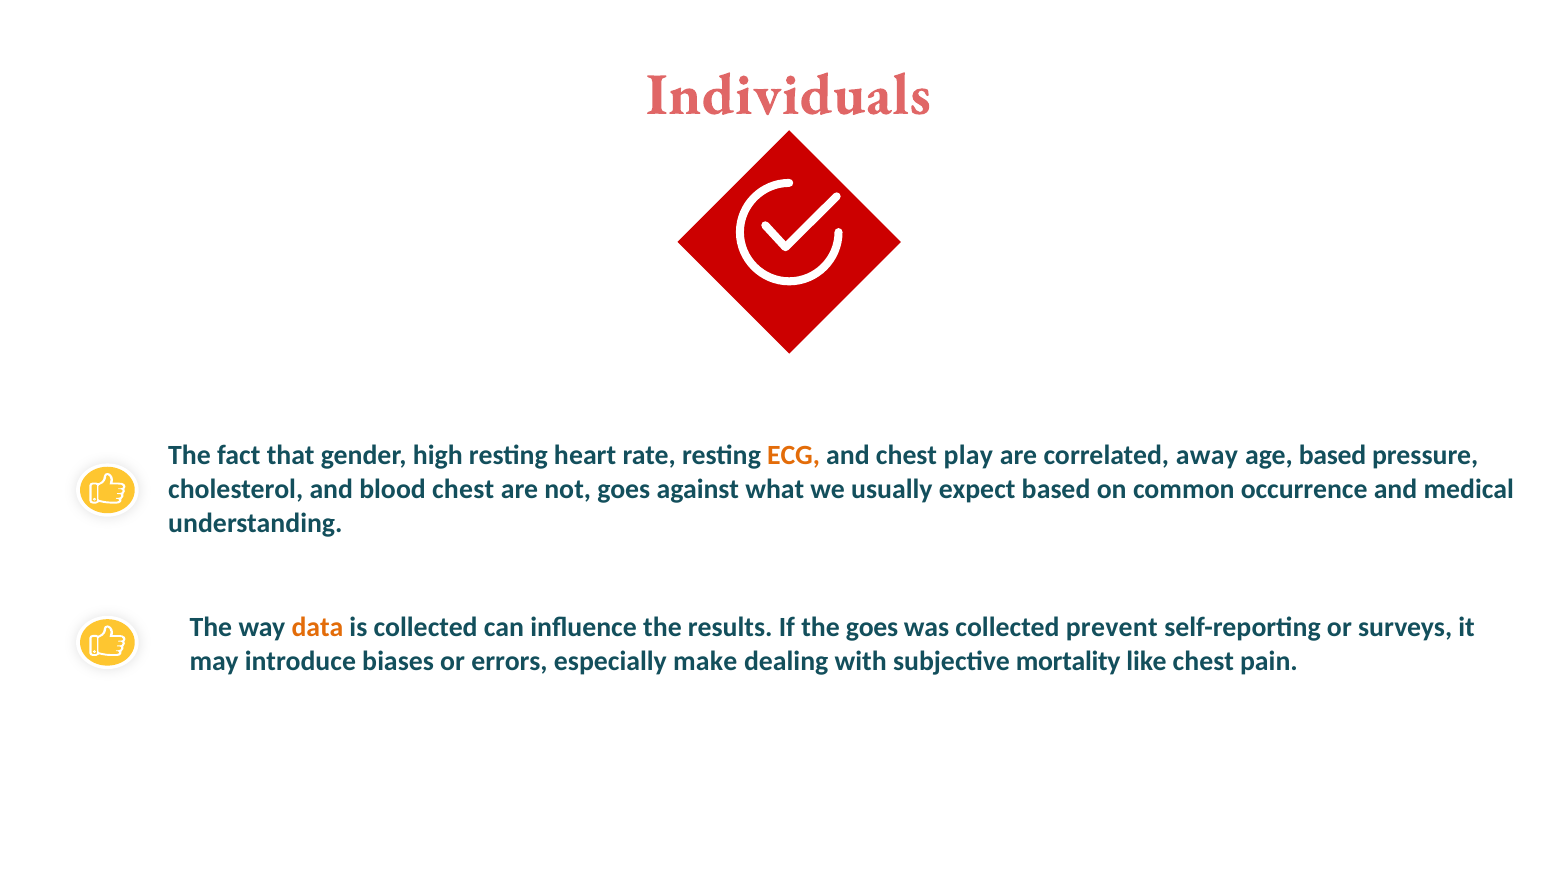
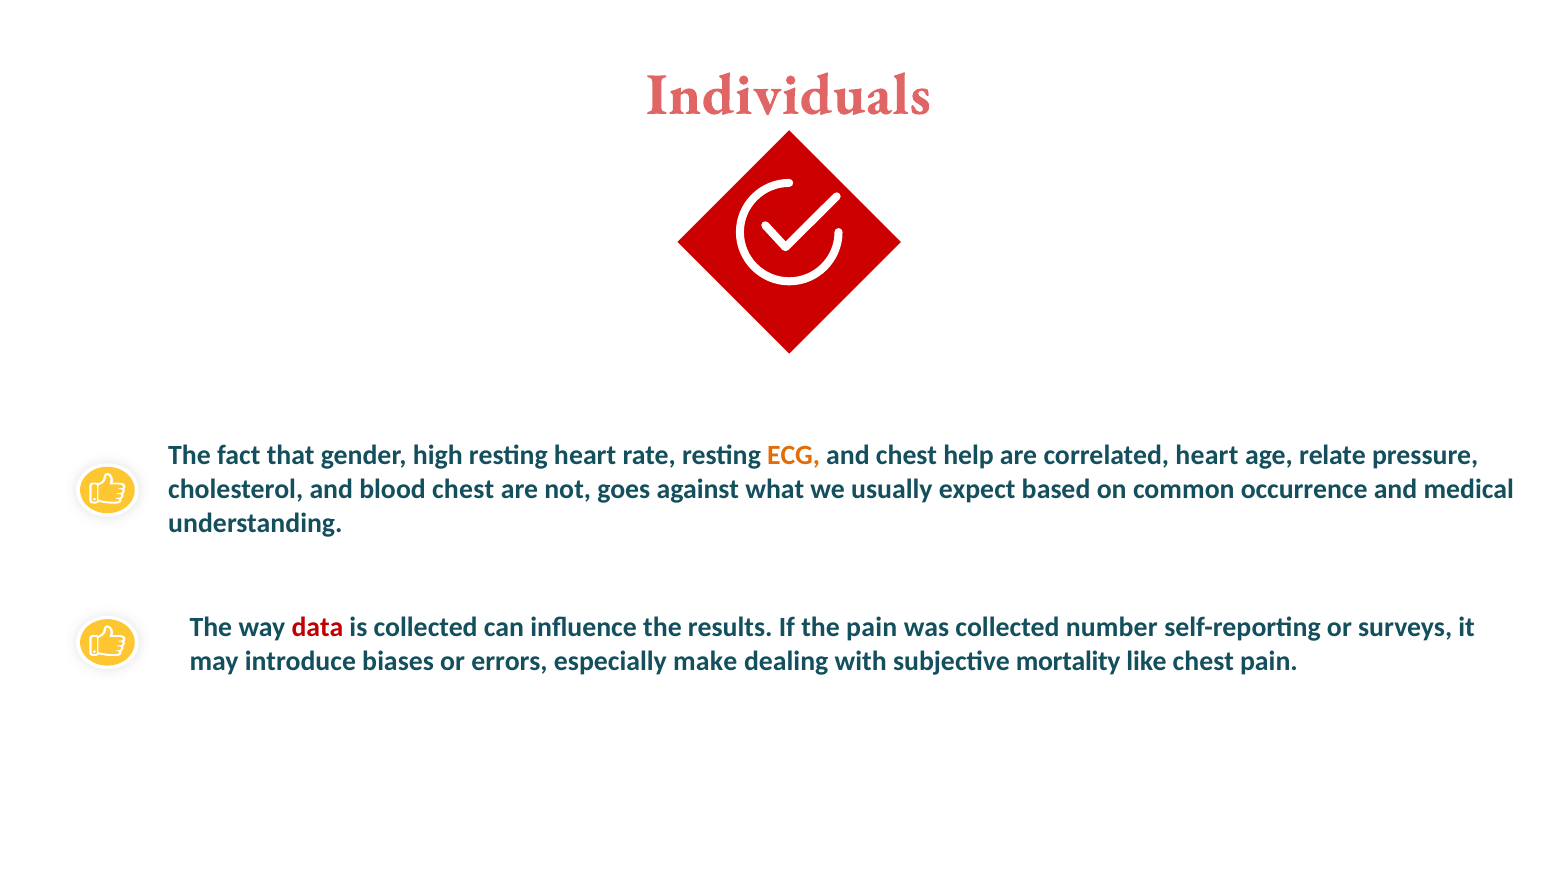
play: play -> help (969, 456)
correlated away: away -> heart (1207, 456)
age based: based -> relate (1332, 456)
data colour: orange -> red (317, 628)
the goes: goes -> pain (872, 628)
prevent: prevent -> number (1112, 628)
